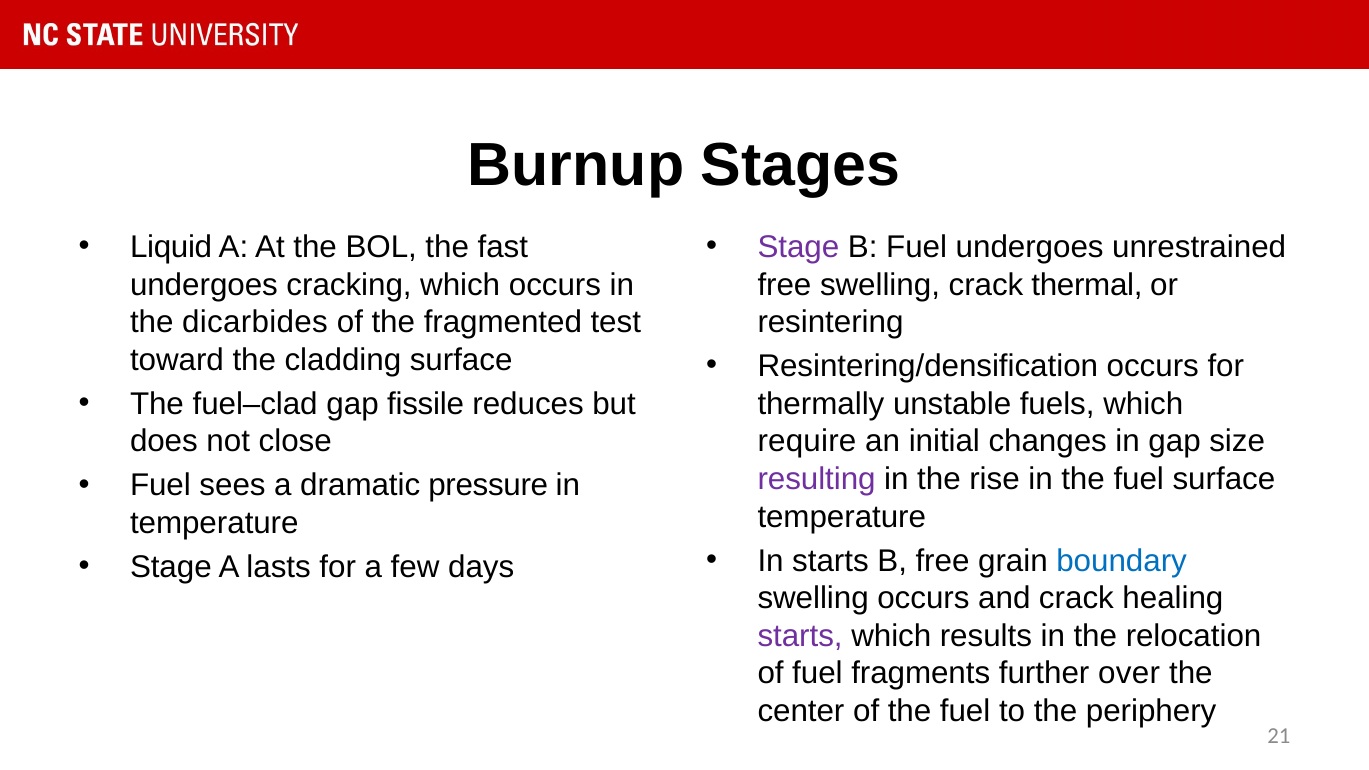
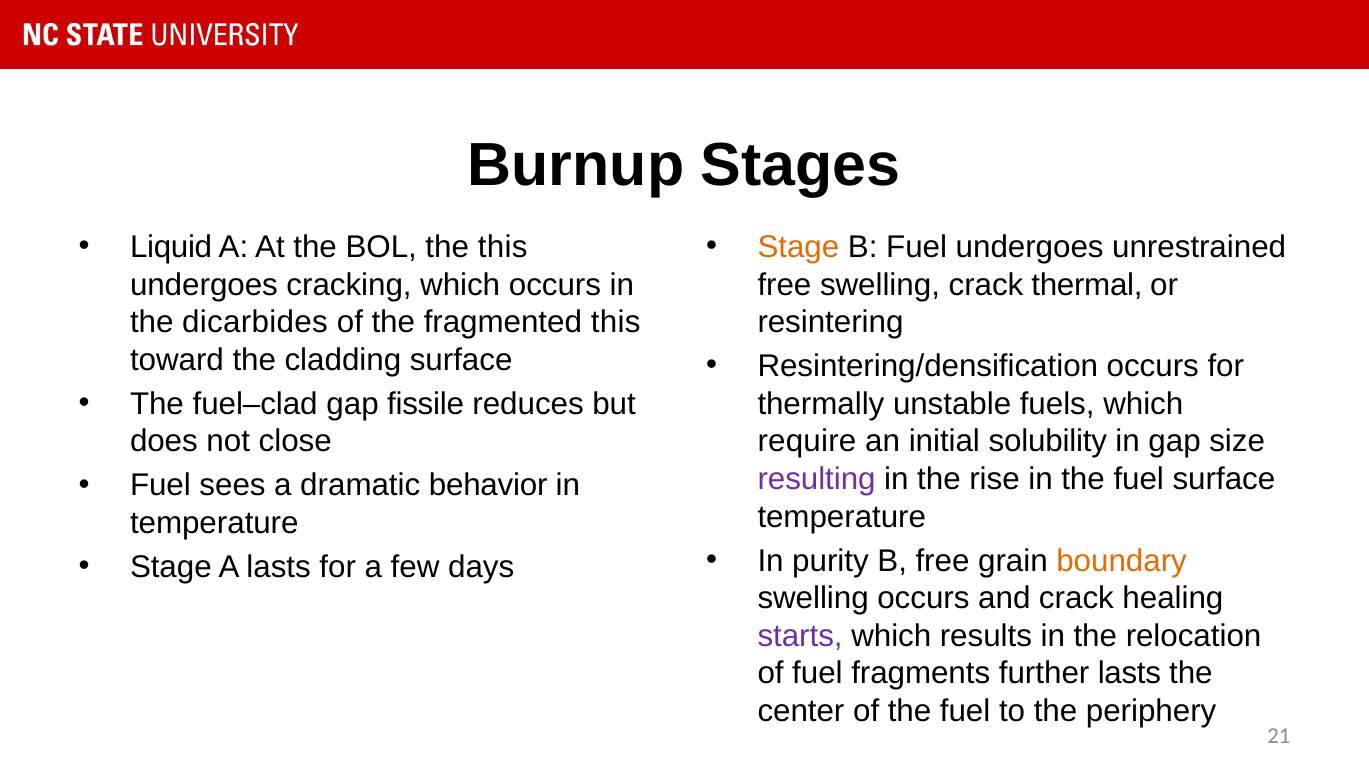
the fast: fast -> this (503, 247)
Stage colour: purple -> orange (798, 247)
fragmented test: test -> this (616, 322)
changes: changes -> solubility (1048, 442)
pressure: pressure -> behavior (488, 486)
In starts: starts -> purity (830, 561)
boundary colour: blue -> orange (1122, 561)
further over: over -> lasts (1129, 674)
